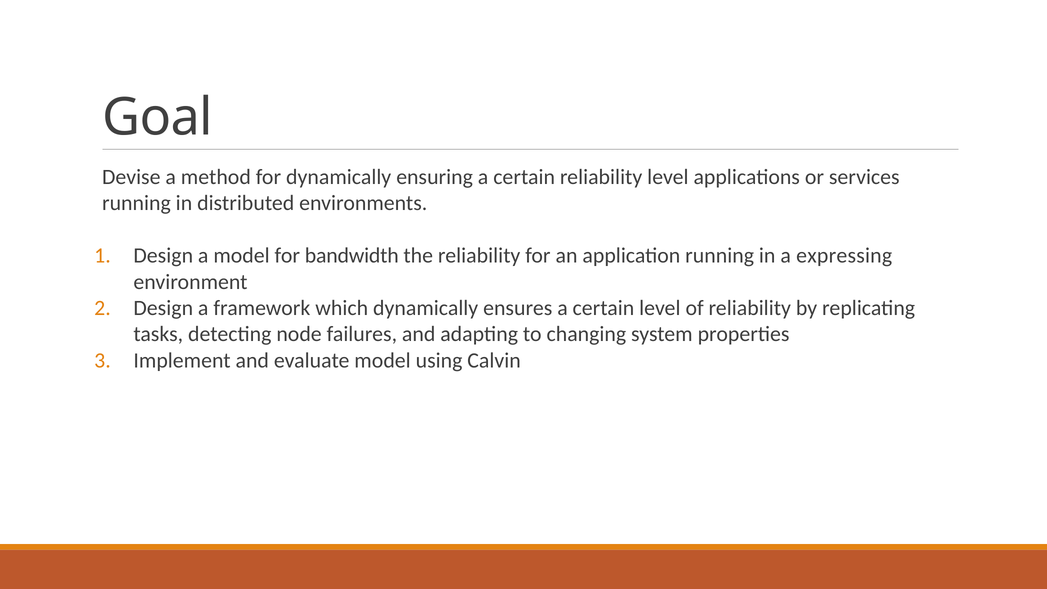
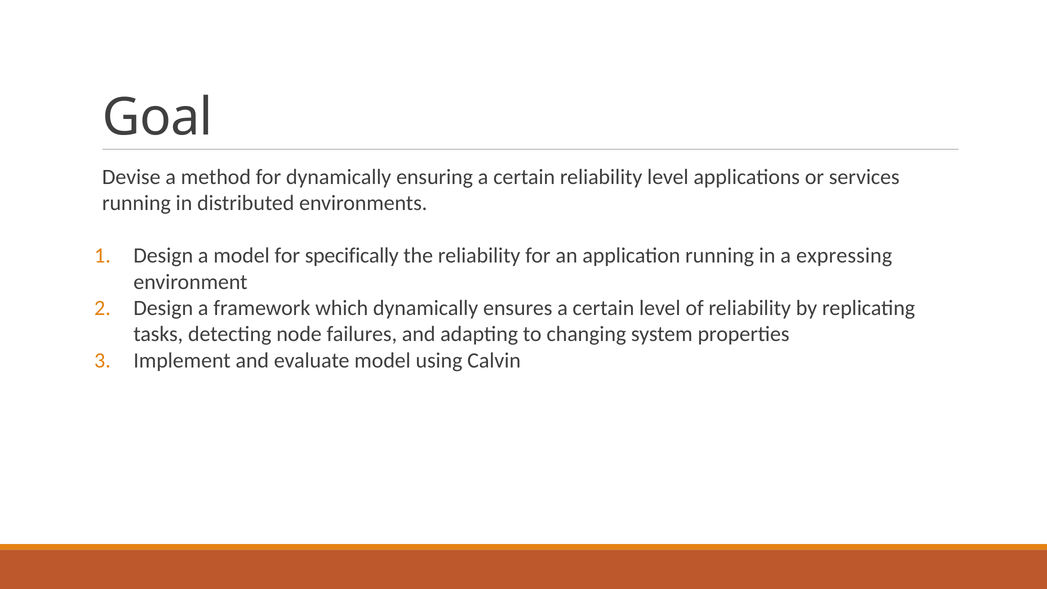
bandwidth: bandwidth -> specifically (352, 256)
